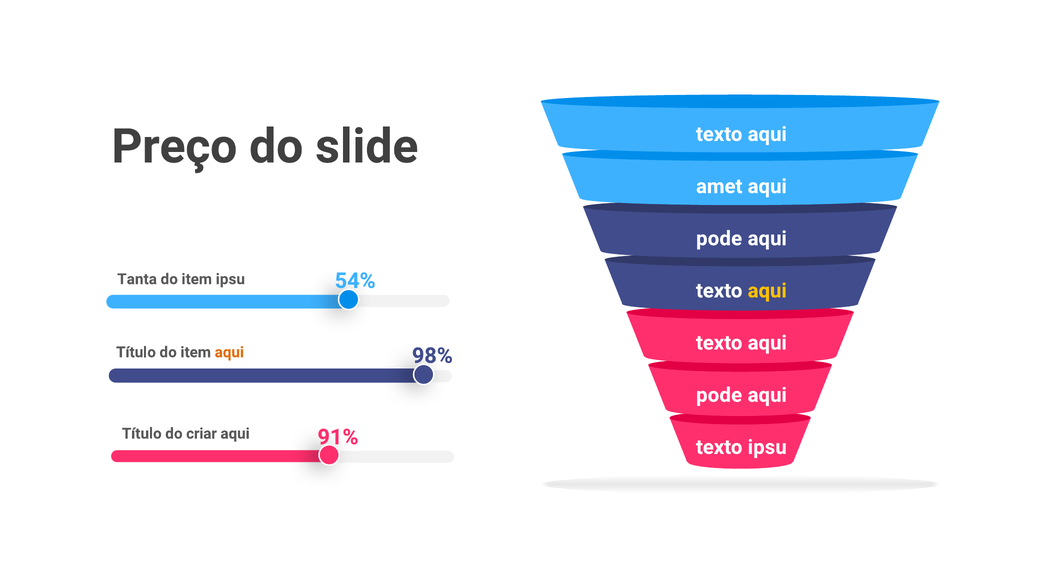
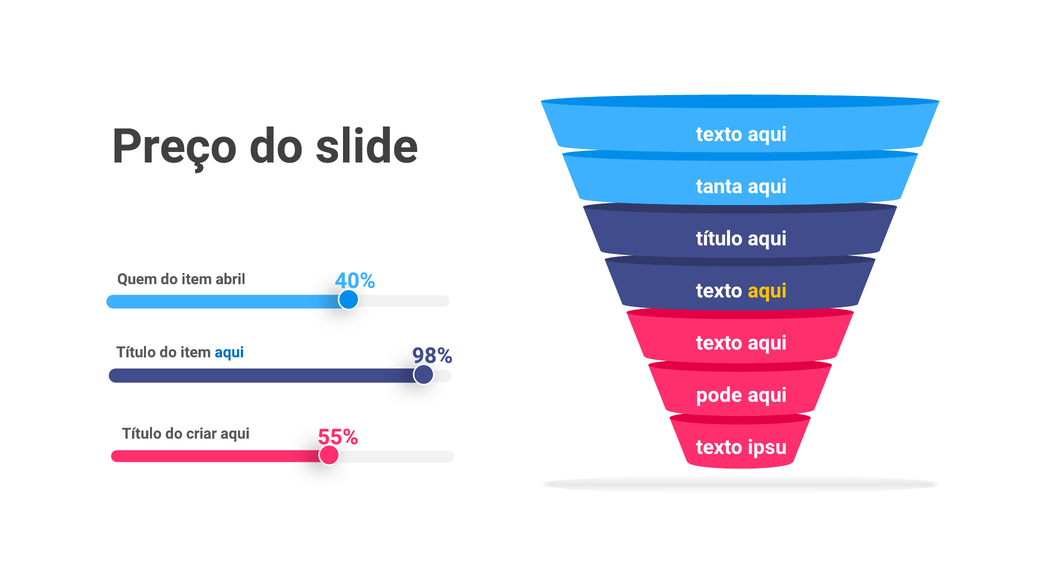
amet: amet -> tanta (719, 187)
pode: pode -> título (719, 239)
54%: 54% -> 40% (355, 281)
Tanta: Tanta -> Quem (137, 279)
item ipsu: ipsu -> abril (230, 279)
aqui colour: orange -> blue (229, 353)
91%: 91% -> 55% (338, 437)
